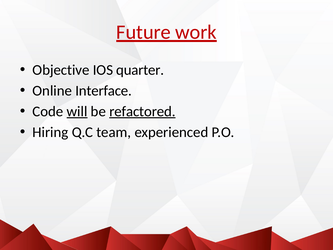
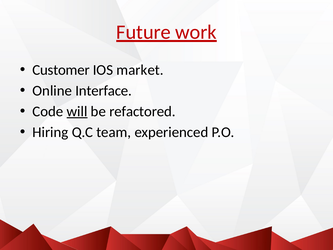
Objective: Objective -> Customer (61, 70)
quarter: quarter -> market (140, 70)
refactored underline: present -> none (142, 111)
